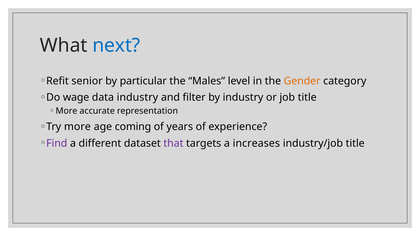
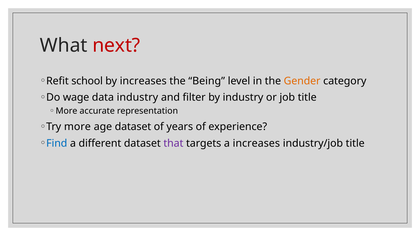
next colour: blue -> red (116, 46)
senior: senior -> school (87, 81)
by particular: particular -> increases (143, 81)
Males: Males -> Being (207, 81)
age coming: coming -> dataset (133, 127)
Find colour: purple -> blue (57, 143)
